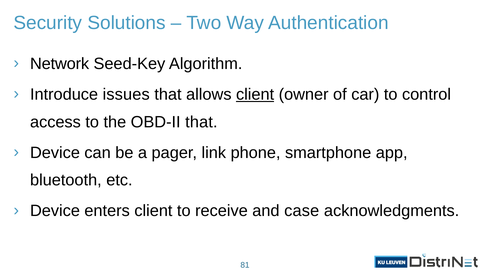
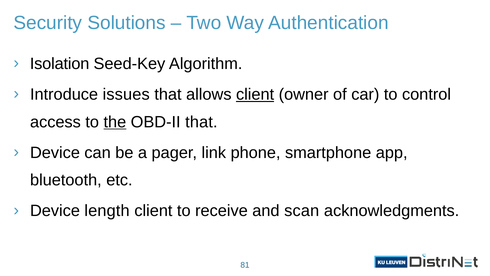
Network: Network -> Isolation (60, 64)
the underline: none -> present (115, 122)
enters: enters -> length (107, 211)
case: case -> scan (302, 211)
